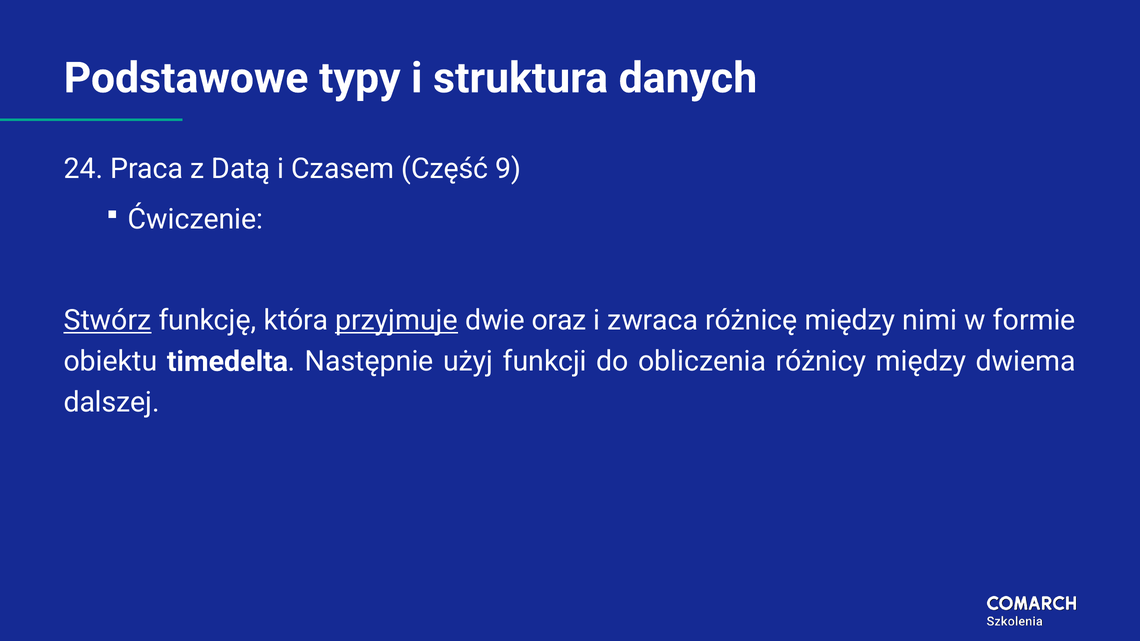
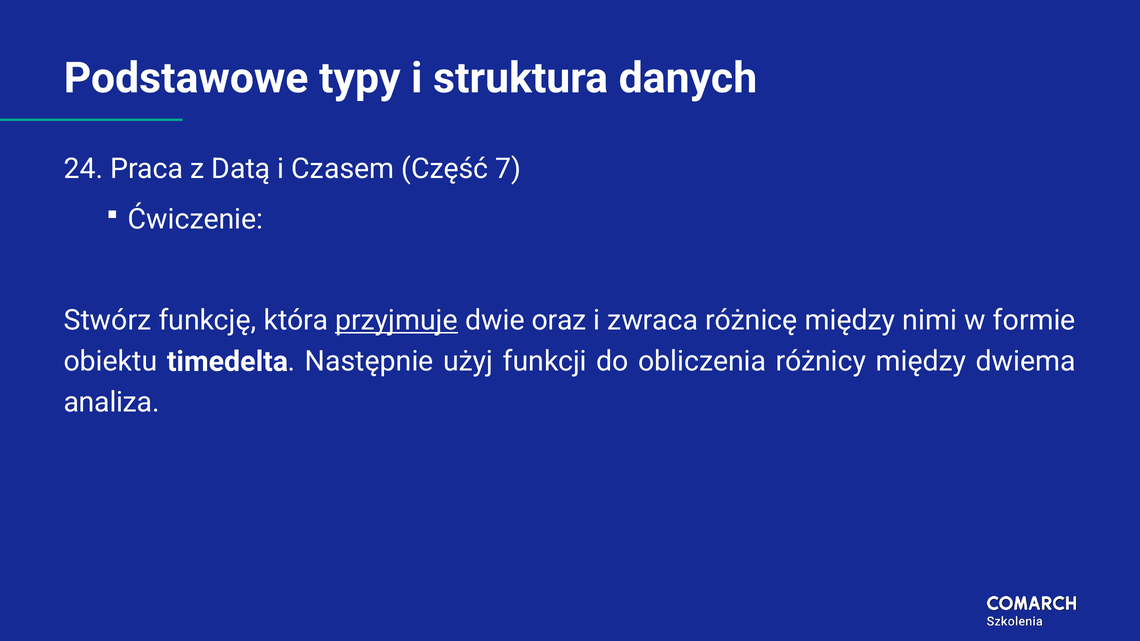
9: 9 -> 7 (508, 169)
Stwórz underline: present -> none (108, 321)
dalszej: dalszej -> analiza (112, 403)
